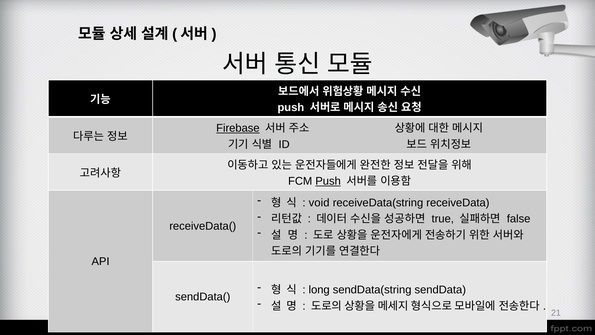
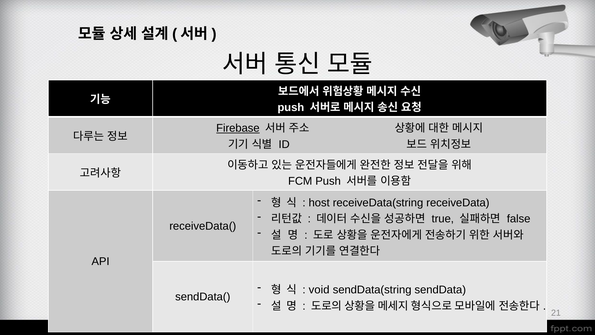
Push underline: present -> none (328, 181)
void: void -> host (319, 203)
long: long -> void (319, 290)
